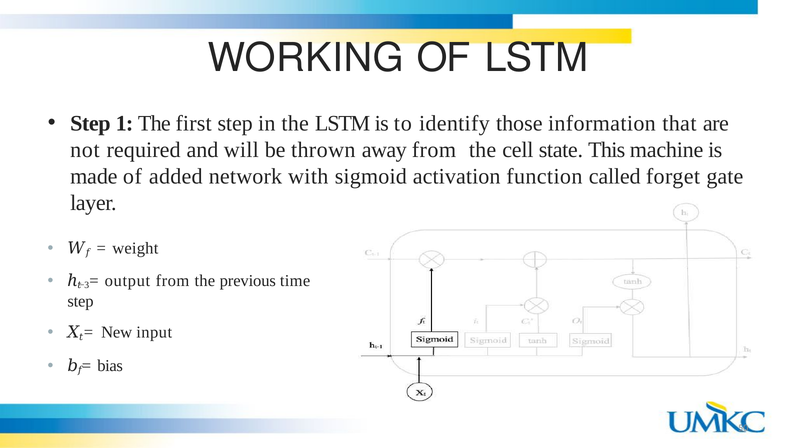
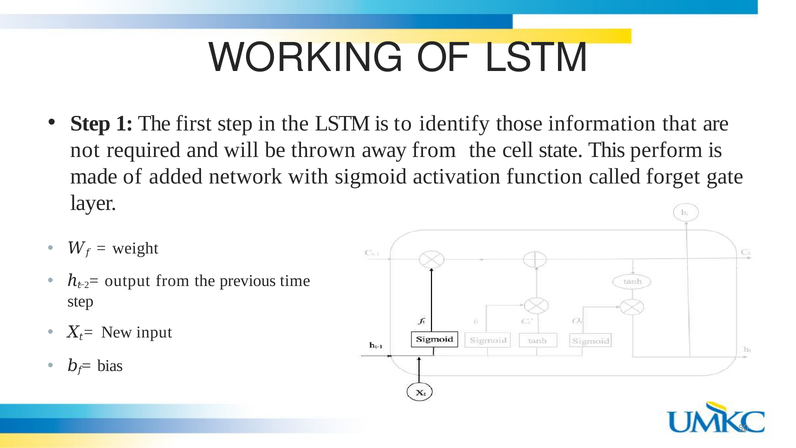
machine: machine -> perform (666, 150)
3: 3 -> 2 (87, 285)
